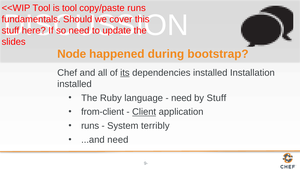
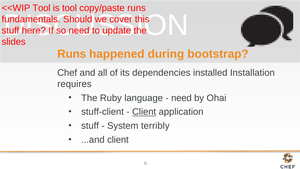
Node: Node -> Runs (72, 54)
its underline: present -> none (125, 73)
installed: installed -> requires (74, 84)
by Stuff: Stuff -> Ohai (216, 98)
from-client: from-client -> stuff-client (103, 112)
runs: runs -> stuff (90, 126)
...and need: need -> client (118, 140)
